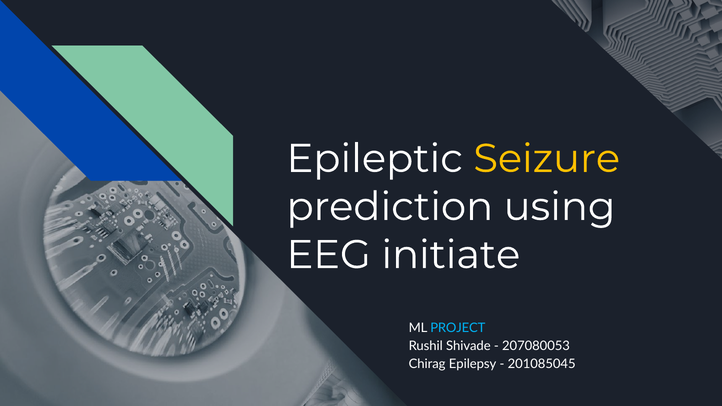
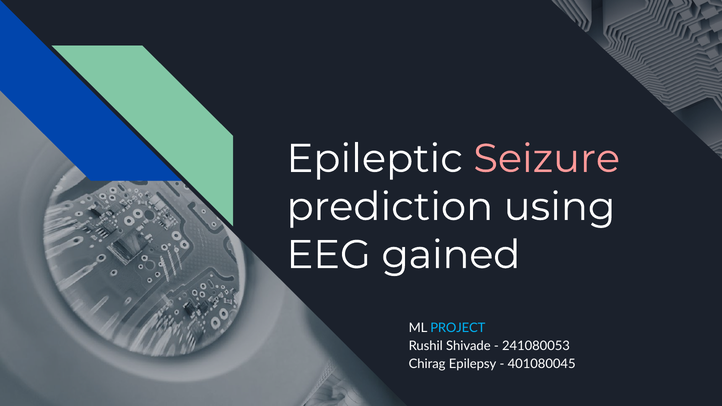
Seizure colour: yellow -> pink (547, 159)
initiate: initiate -> gained (451, 255)
207080053: 207080053 -> 241080053 (536, 346)
201085045: 201085045 -> 401080045 (542, 364)
